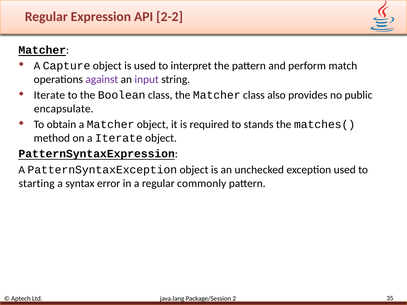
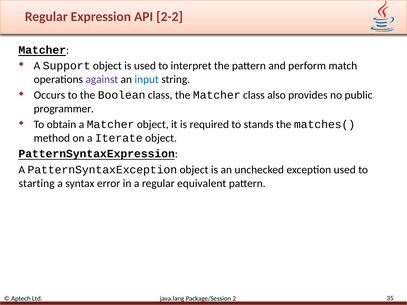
Capture: Capture -> Support (67, 66)
input colour: purple -> blue (147, 79)
Iterate: Iterate -> Occurs (49, 95)
encapsulate: encapsulate -> programmer (64, 109)
commonly: commonly -> equivalent (202, 183)
